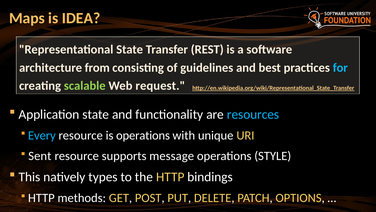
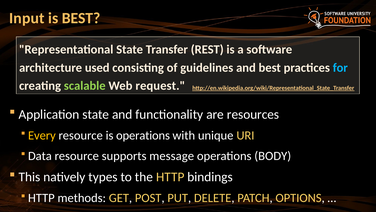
Maps: Maps -> Input (27, 18)
is IDEA: IDEA -> BEST (81, 18)
from: from -> used (97, 68)
resources colour: light blue -> white (253, 114)
Every colour: light blue -> yellow (42, 135)
Sent: Sent -> Data (40, 156)
STYLE: STYLE -> BODY (273, 156)
